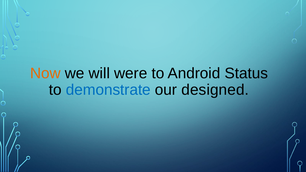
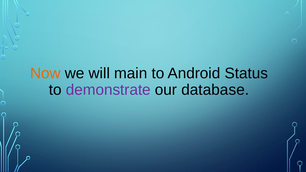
were: were -> main (131, 73)
demonstrate colour: blue -> purple (108, 90)
designed: designed -> database (215, 90)
